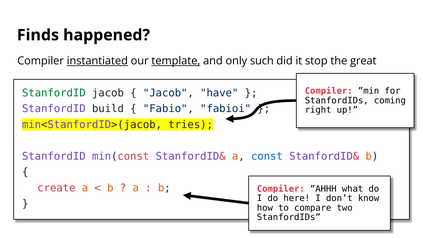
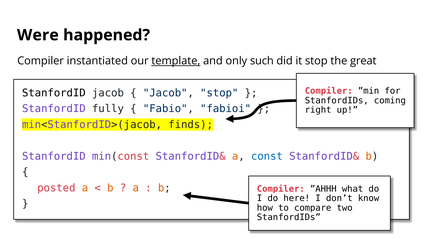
Finds: Finds -> Were (38, 35)
instantiated underline: present -> none (97, 61)
StanfordID colour: green -> black (54, 93)
Jacob have: have -> stop (219, 93)
build: build -> fully (108, 109)
tries: tries -> finds (191, 125)
create: create -> posted (56, 188)
